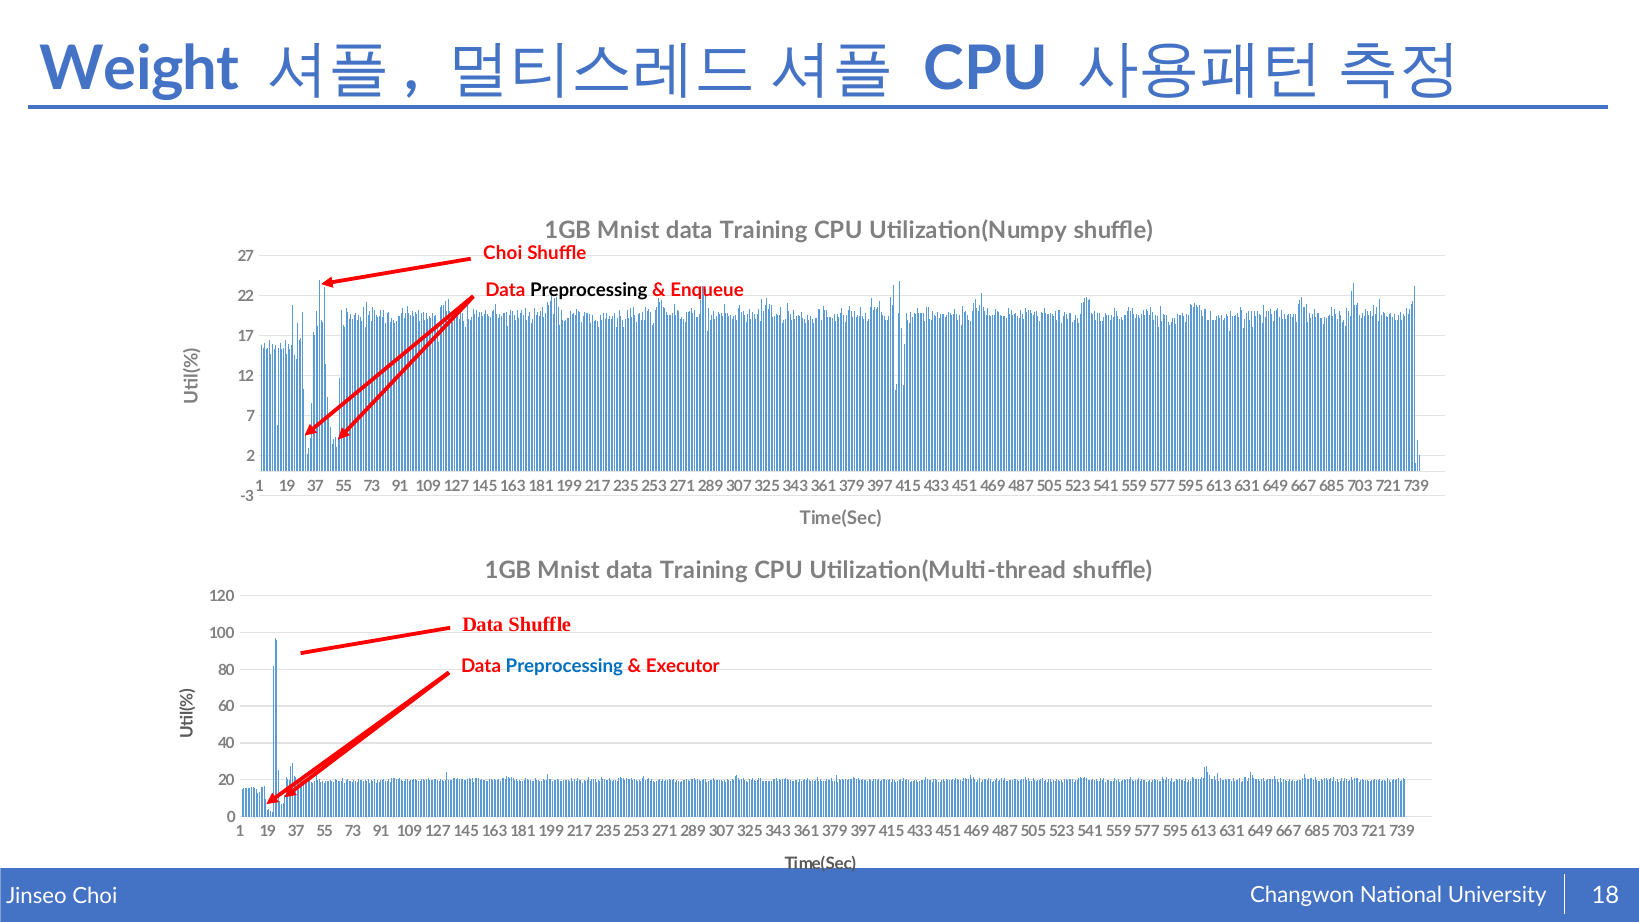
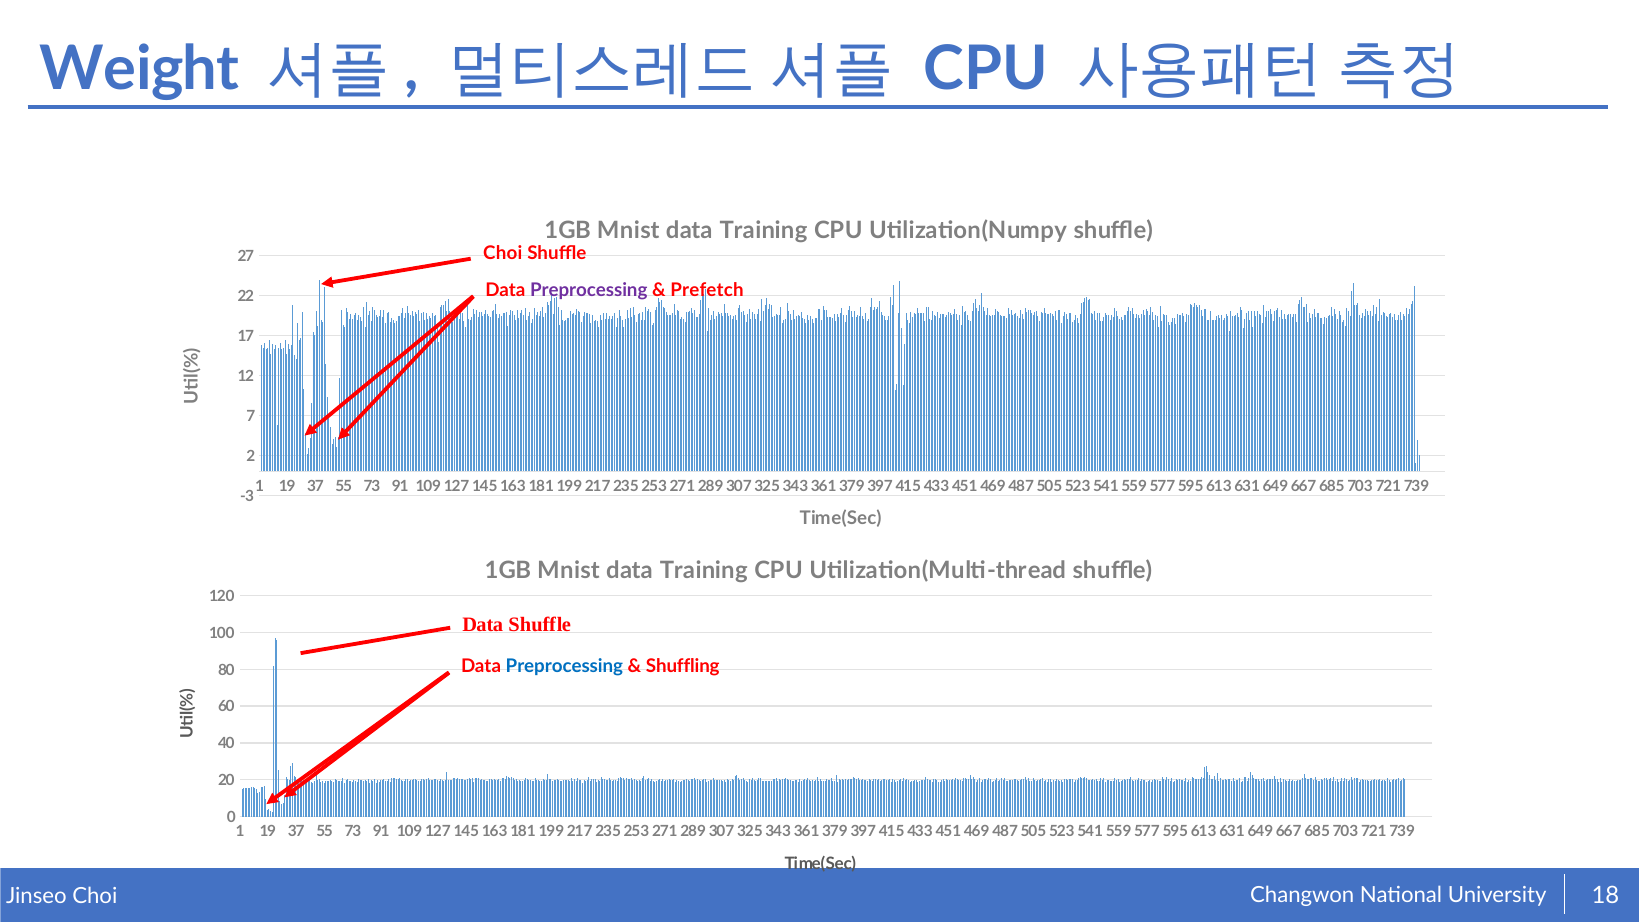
Preprocessing colour: black -> purple (589, 290)
Enqueue: Enqueue -> Prefetch (707, 290)
Executor: Executor -> Shuffling (683, 666)
